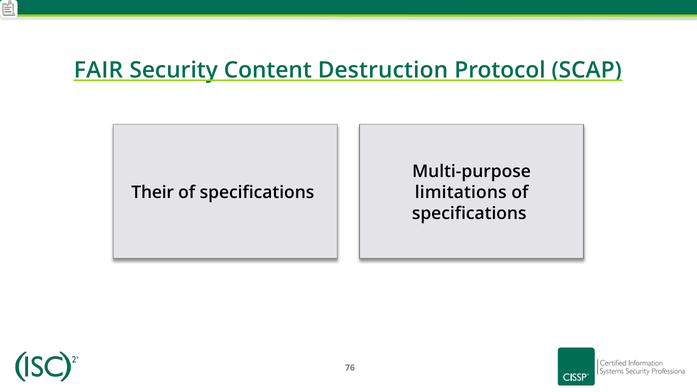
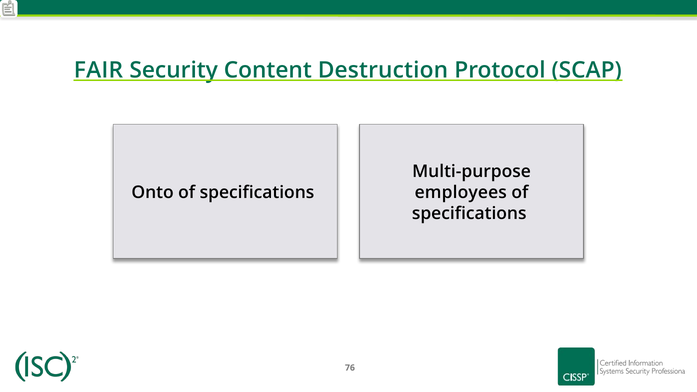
Their: Their -> Onto (153, 193)
limitations: limitations -> employees (461, 193)
